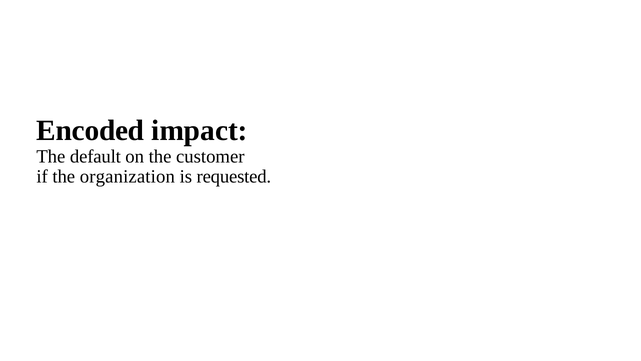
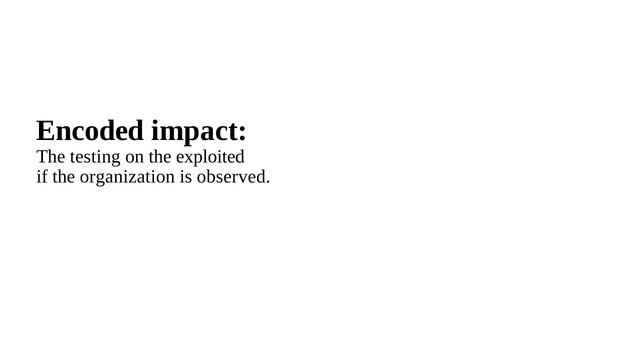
default: default -> testing (95, 156)
customer: customer -> exploited (210, 156)
requested: requested -> observed (234, 176)
